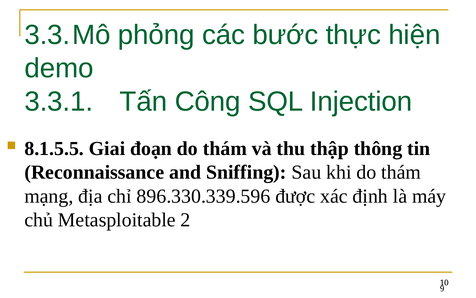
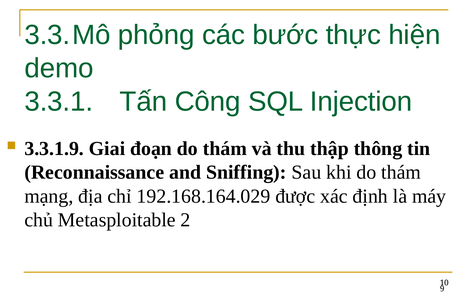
8.1.5.5: 8.1.5.5 -> 3.3.1.9 (54, 148)
896.330.339.596: 896.330.339.596 -> 192.168.164.029 (203, 196)
